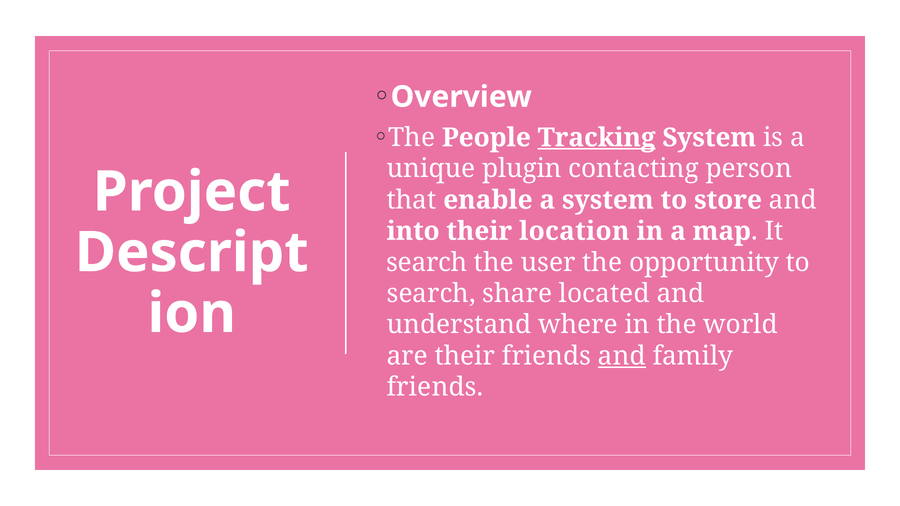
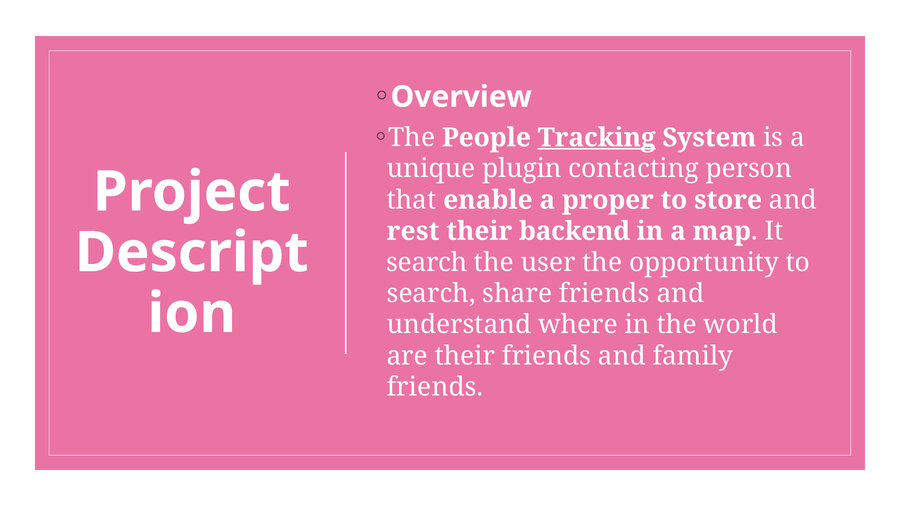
a system: system -> proper (608, 200)
into: into -> rest (413, 231)
location: location -> backend (575, 231)
share located: located -> friends (604, 294)
and underline: present -> none (622, 356)
